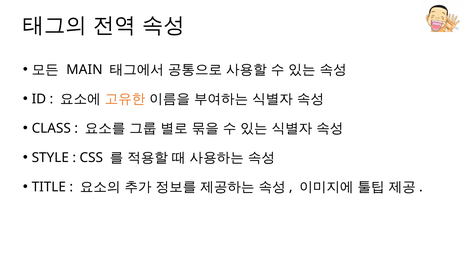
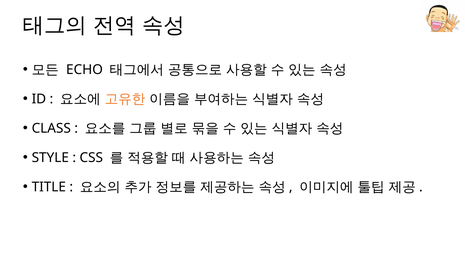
MAIN: MAIN -> ECHO (84, 70)
